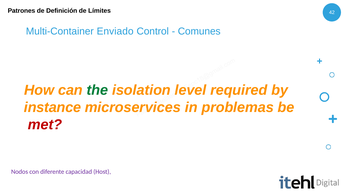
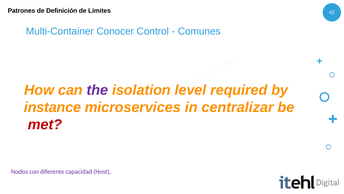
Enviado: Enviado -> Conocer (115, 31)
the colour: green -> purple (97, 90)
problemas: problemas -> centralizar (238, 107)
